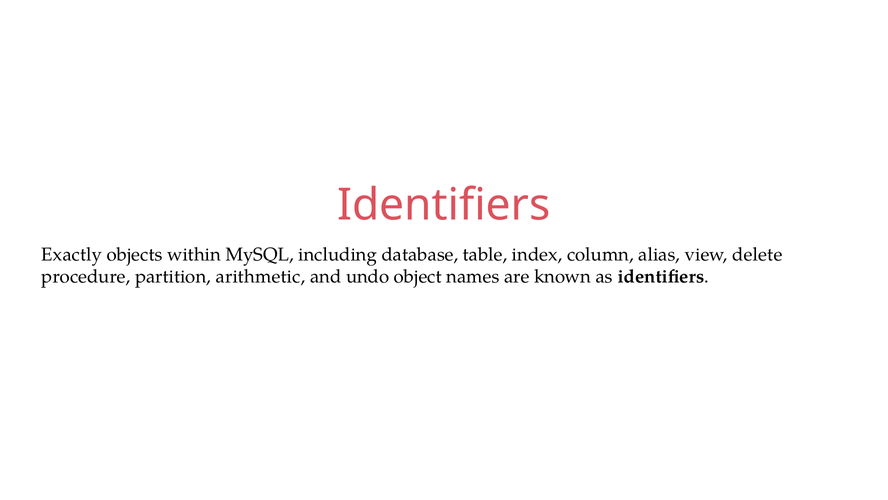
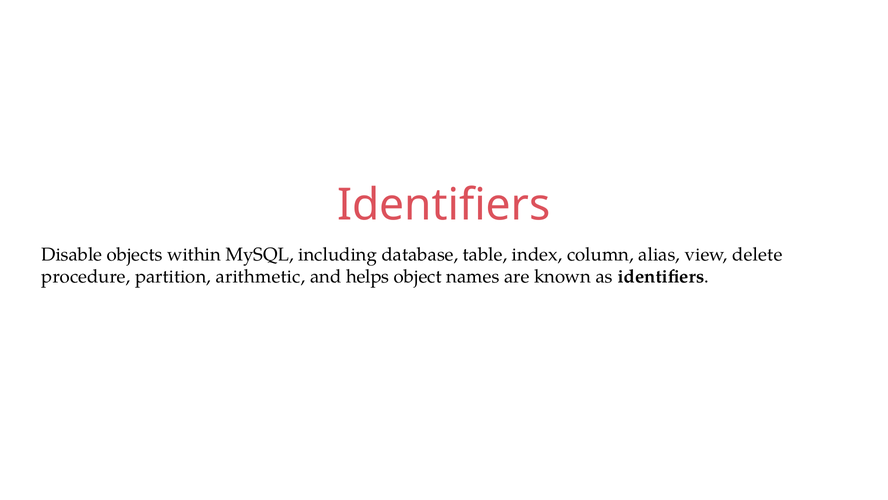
Exactly: Exactly -> Disable (72, 254)
undo: undo -> helps (368, 277)
